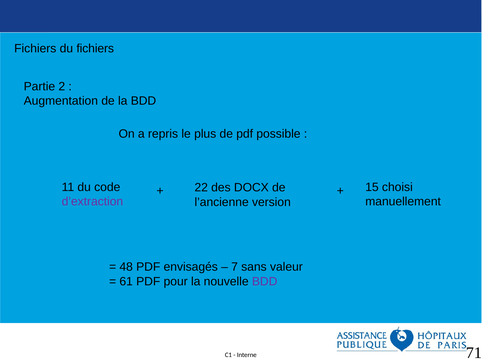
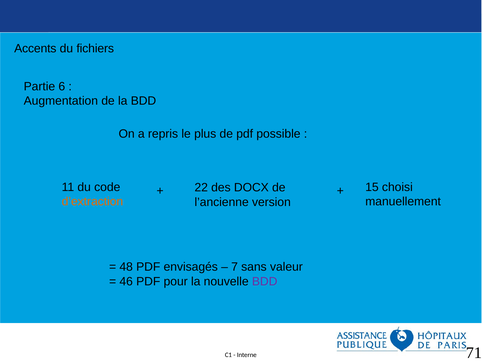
Fichiers: Fichiers -> Accents (35, 48)
2: 2 -> 6 (62, 86)
d’extraction colour: purple -> orange (92, 201)
61: 61 -> 46 (126, 281)
